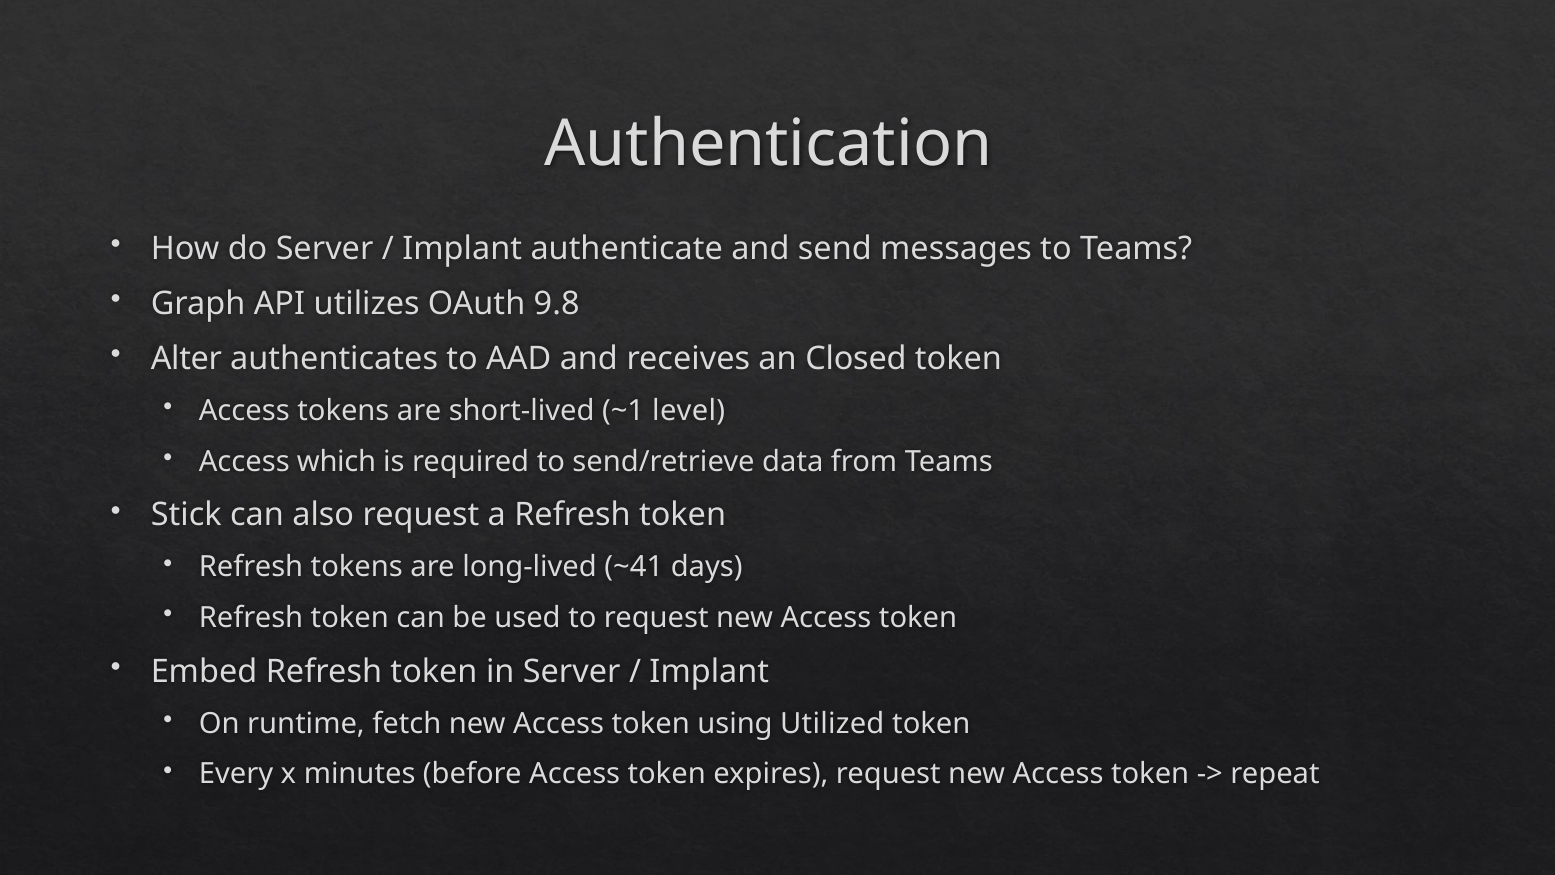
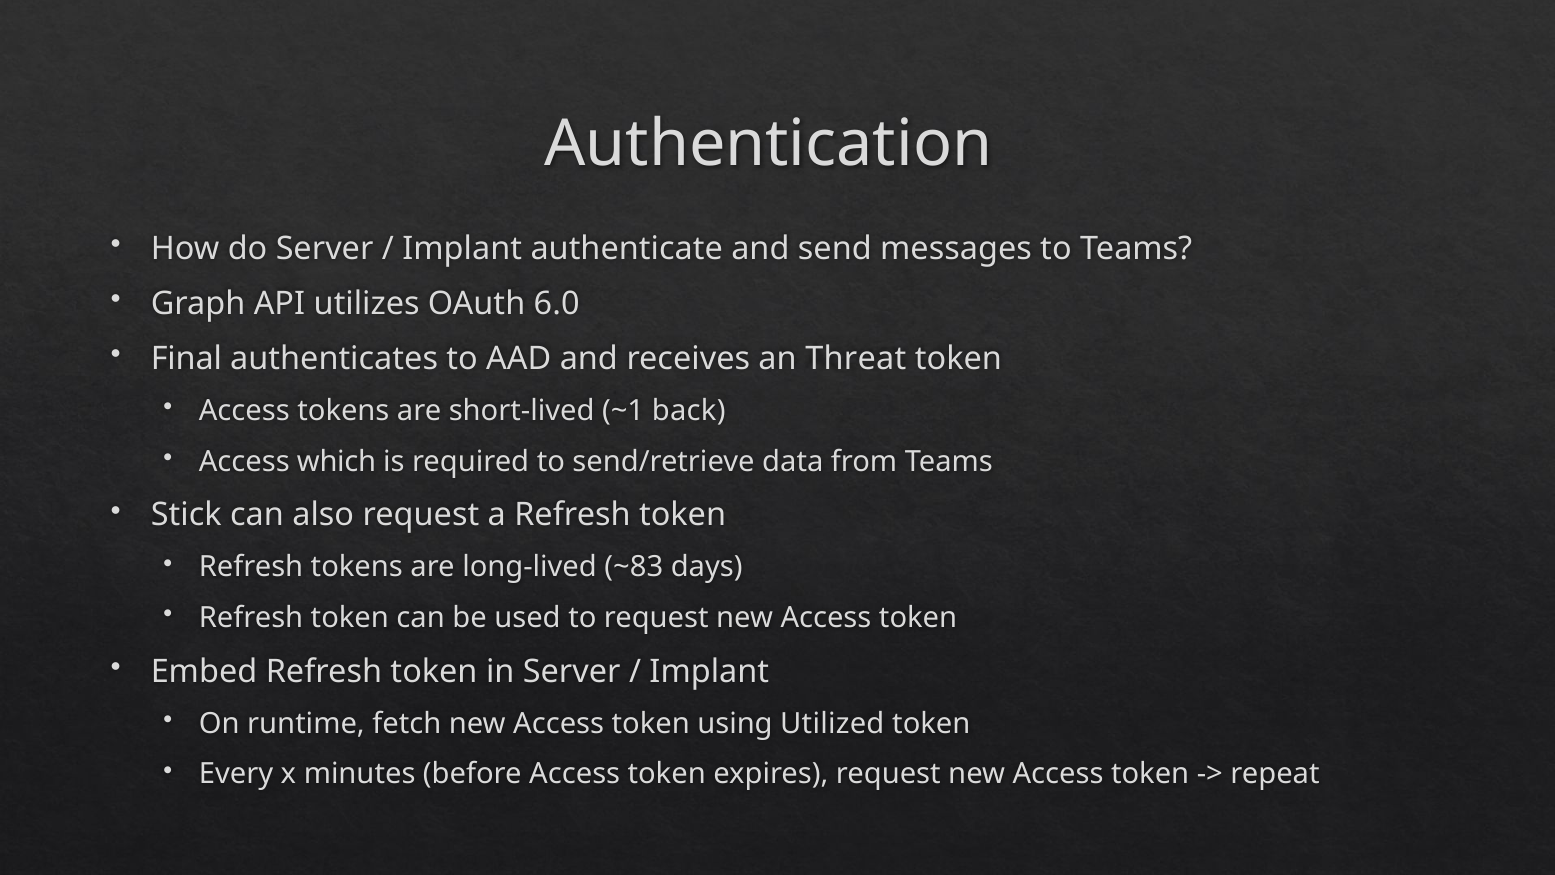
9.8: 9.8 -> 6.0 (557, 304)
Alter: Alter -> Final (186, 359)
Closed: Closed -> Threat (856, 359)
level: level -> back (689, 411)
~41: ~41 -> ~83 (634, 567)
